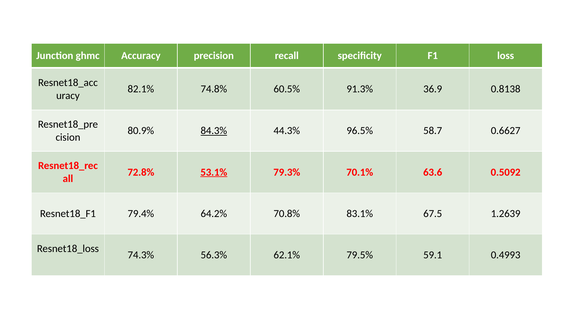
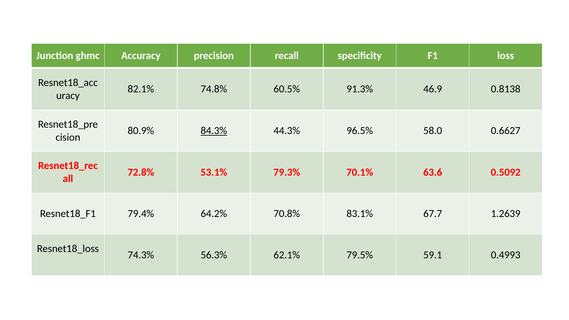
36.9: 36.9 -> 46.9 (433, 89)
58.7: 58.7 -> 58.0 (433, 131)
53.1% underline: present -> none (214, 172)
67.5: 67.5 -> 67.7 (433, 214)
